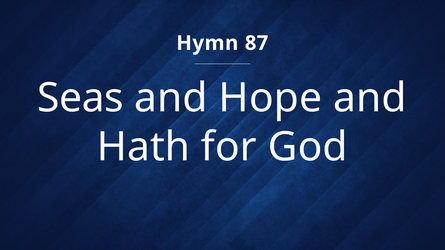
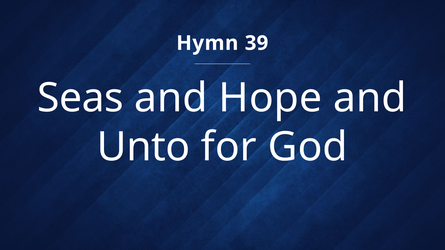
87: 87 -> 39 (257, 43)
Hath: Hath -> Unto (144, 147)
